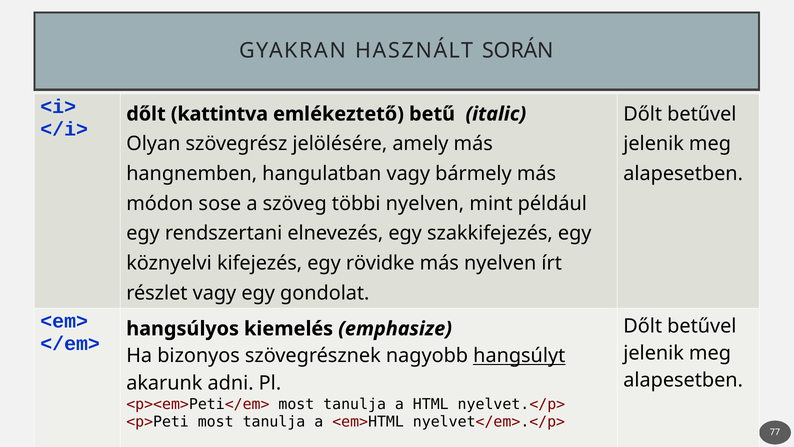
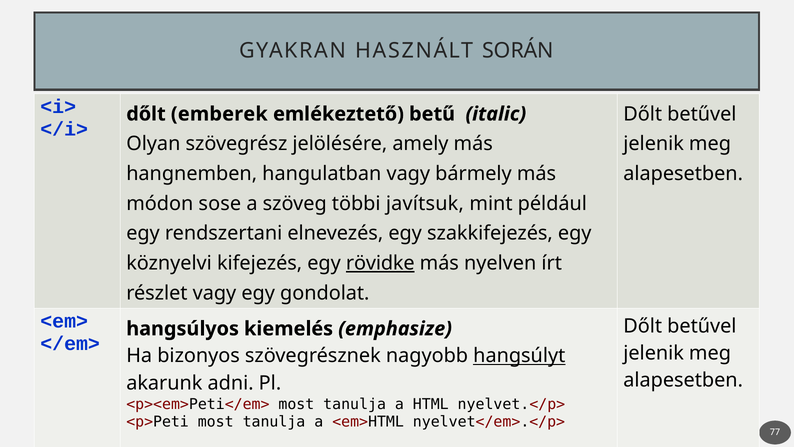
kattintva: kattintva -> emberek (219, 114)
többi nyelven: nyelven -> javítsuk (425, 203)
rövidke underline: none -> present (380, 263)
